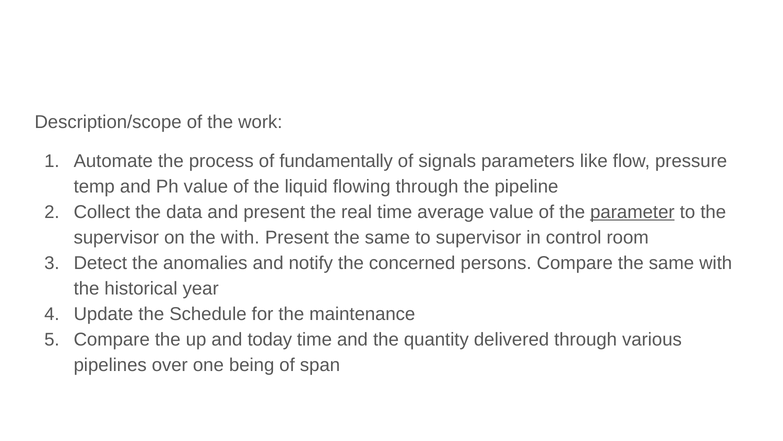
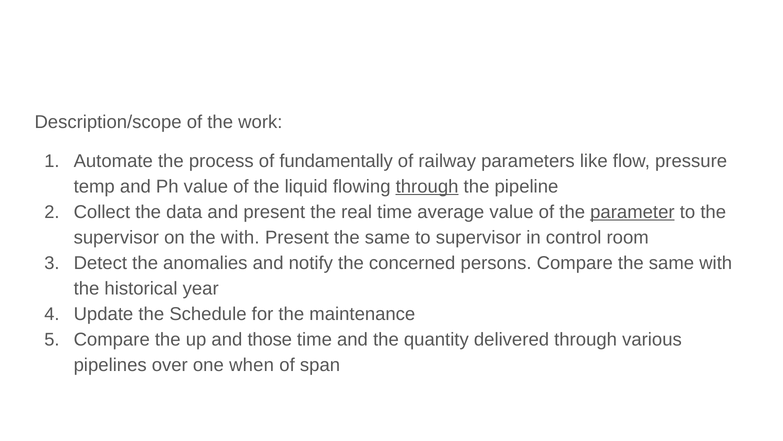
signals: signals -> railway (447, 161)
through underline: none -> present (427, 186)
today: today -> those (270, 339)
being: being -> when (252, 365)
